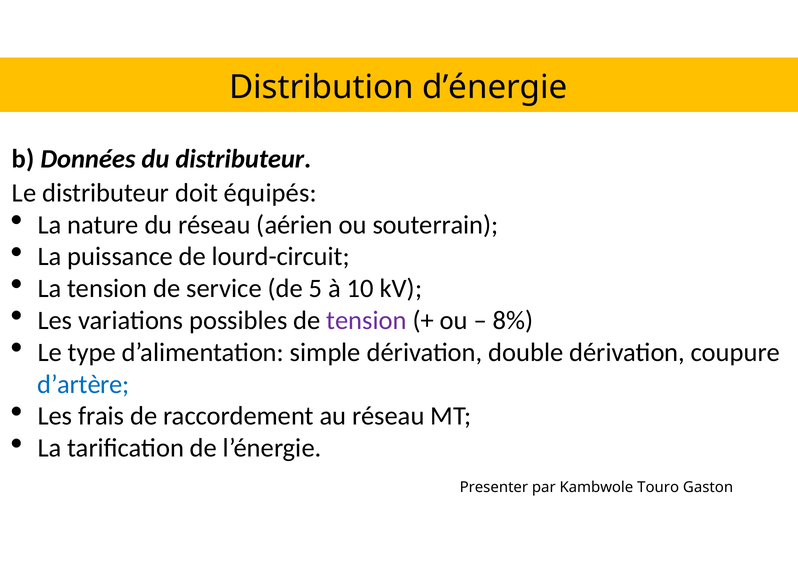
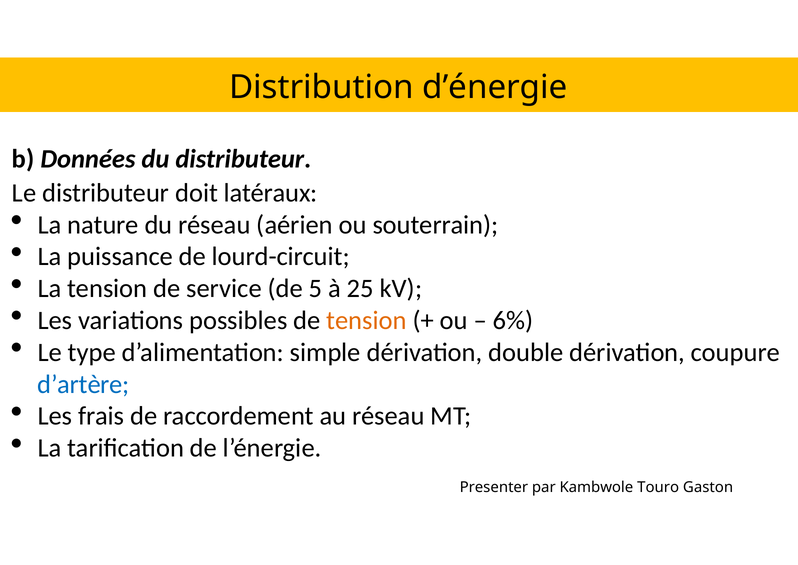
équipés: équipés -> latéraux (271, 193)
10: 10 -> 25 (360, 288)
tension colour: purple -> orange (367, 320)
8%: 8% -> 6% (513, 320)
